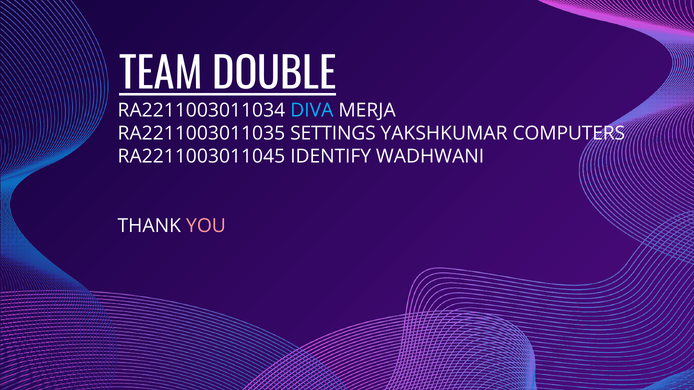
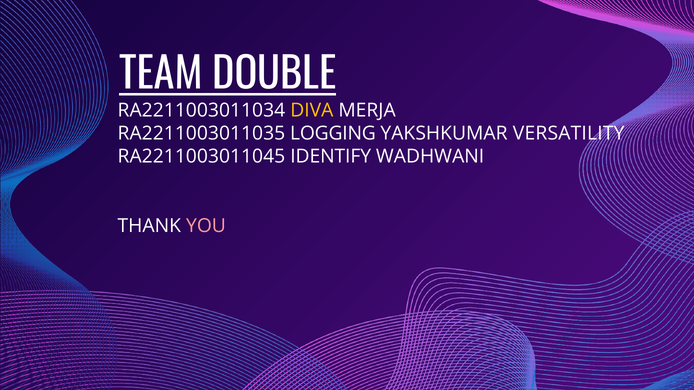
DIVA colour: light blue -> yellow (312, 110)
SETTINGS: SETTINGS -> LOGGING (333, 134)
COMPUTERS: COMPUTERS -> VERSATILITY (569, 134)
